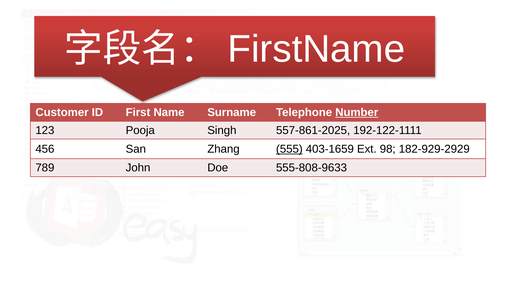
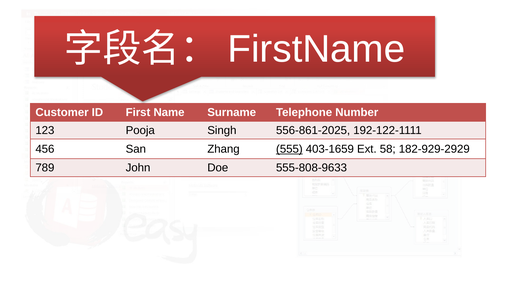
Number underline: present -> none (357, 113)
557-861-2025: 557-861-2025 -> 556-861-2025 (313, 130)
98: 98 -> 58 (388, 149)
